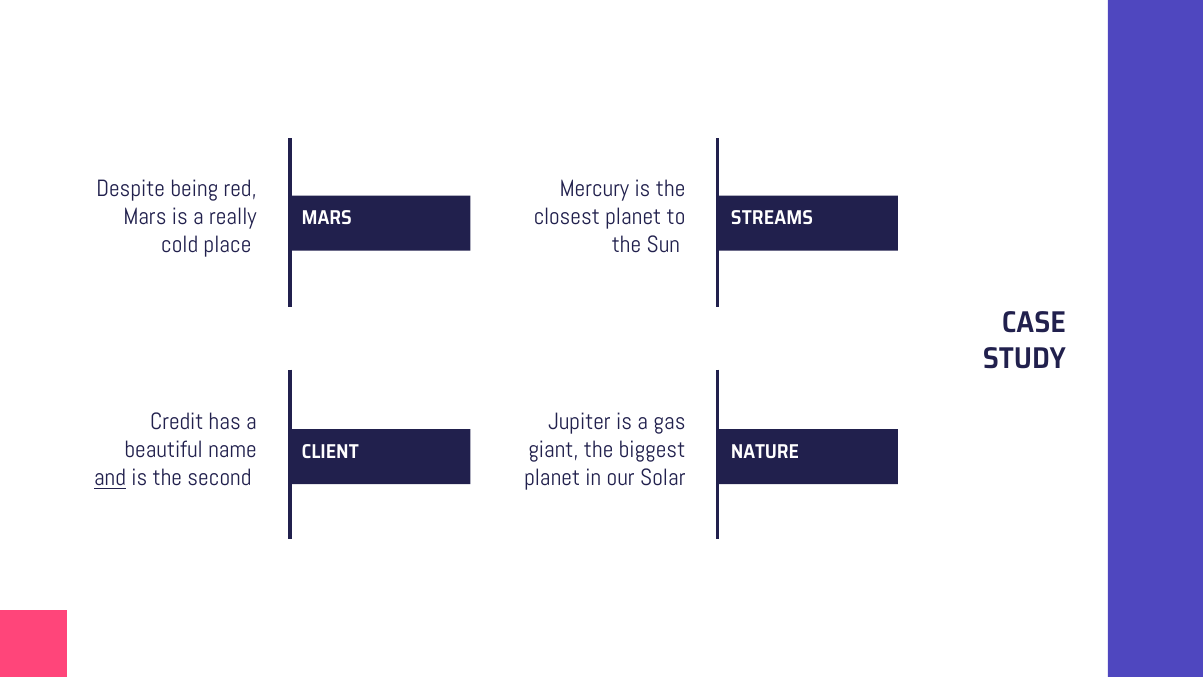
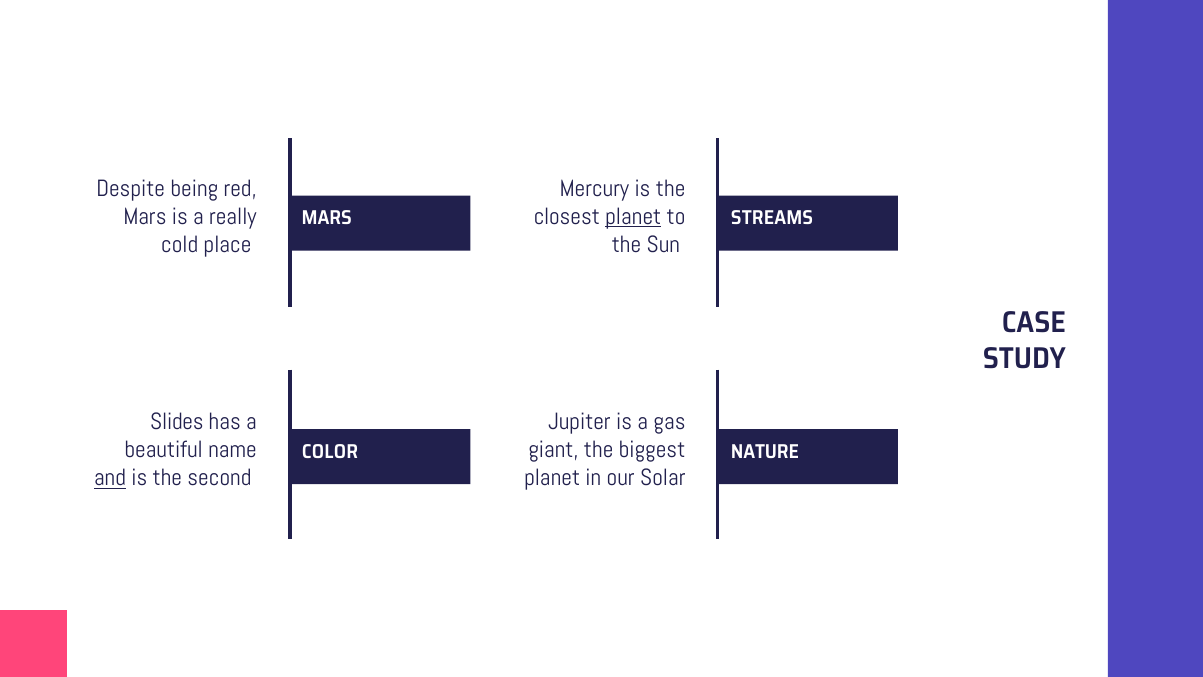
planet underline: none -> present (633, 216)
Credit: Credit -> Slides (177, 422)
CLIENT: CLIENT -> COLOR (330, 451)
